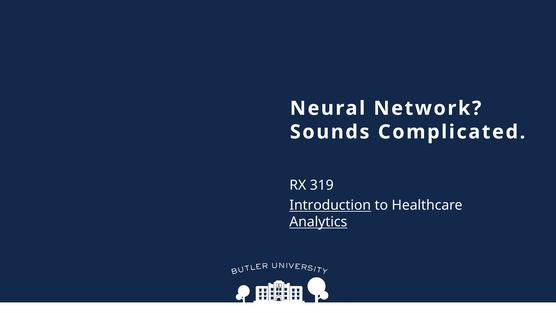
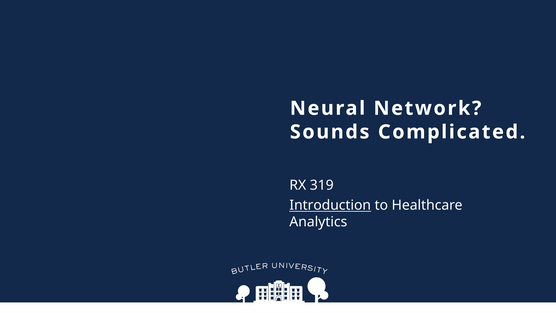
Analytics underline: present -> none (318, 222)
